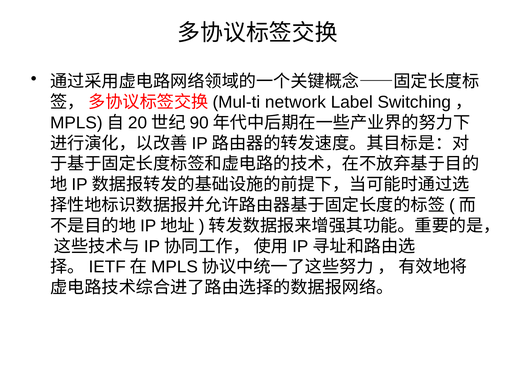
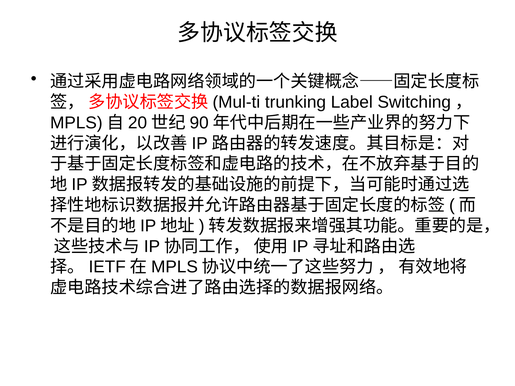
network: network -> trunking (295, 102)
